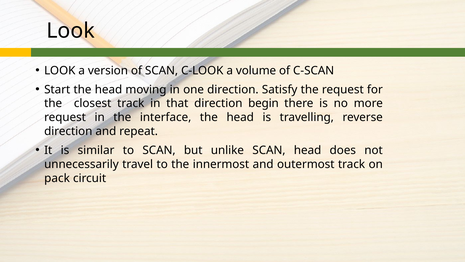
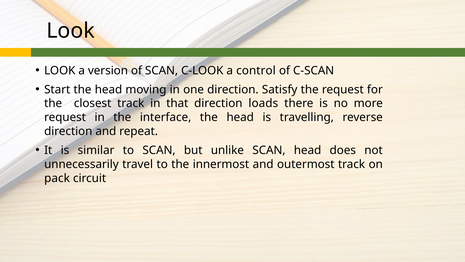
volume: volume -> control (256, 71)
begin: begin -> loads (263, 103)
